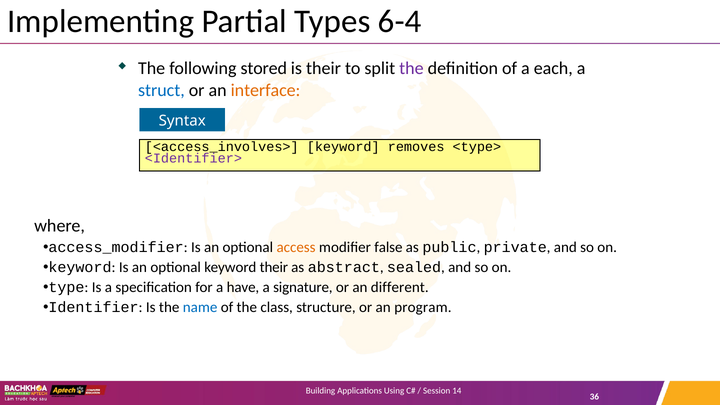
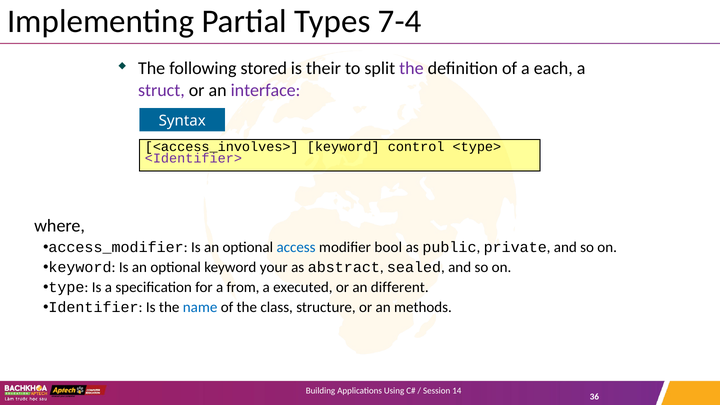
6-4: 6-4 -> 7-4 (400, 21)
struct colour: blue -> purple (161, 90)
interface colour: orange -> purple (266, 90)
removes: removes -> control (416, 147)
access colour: orange -> blue (296, 247)
false: false -> bool (388, 247)
keyword their: their -> your (274, 267)
have: have -> from (243, 287)
signature: signature -> executed (303, 287)
program: program -> methods (423, 307)
